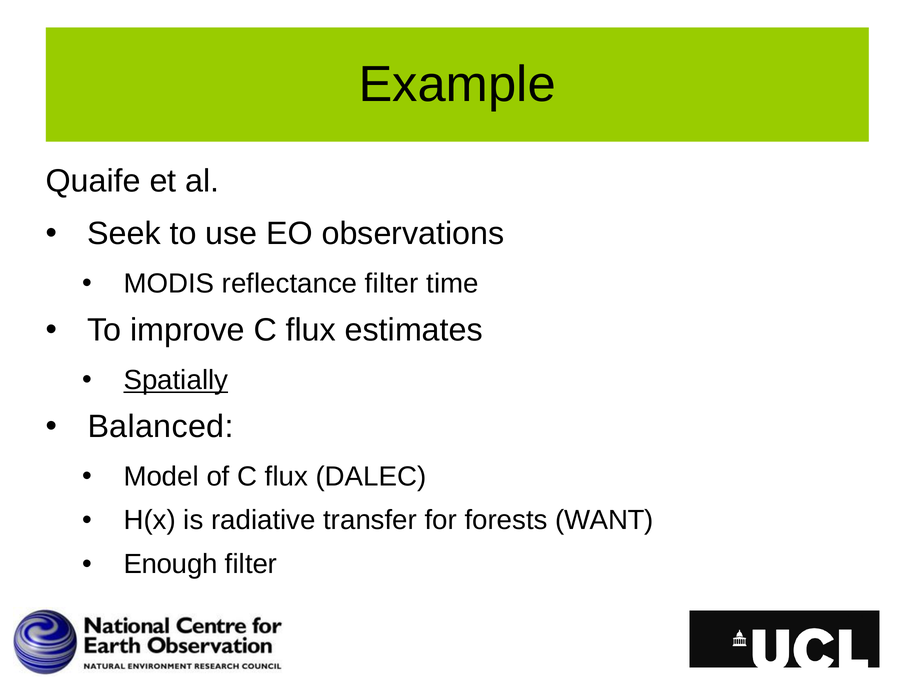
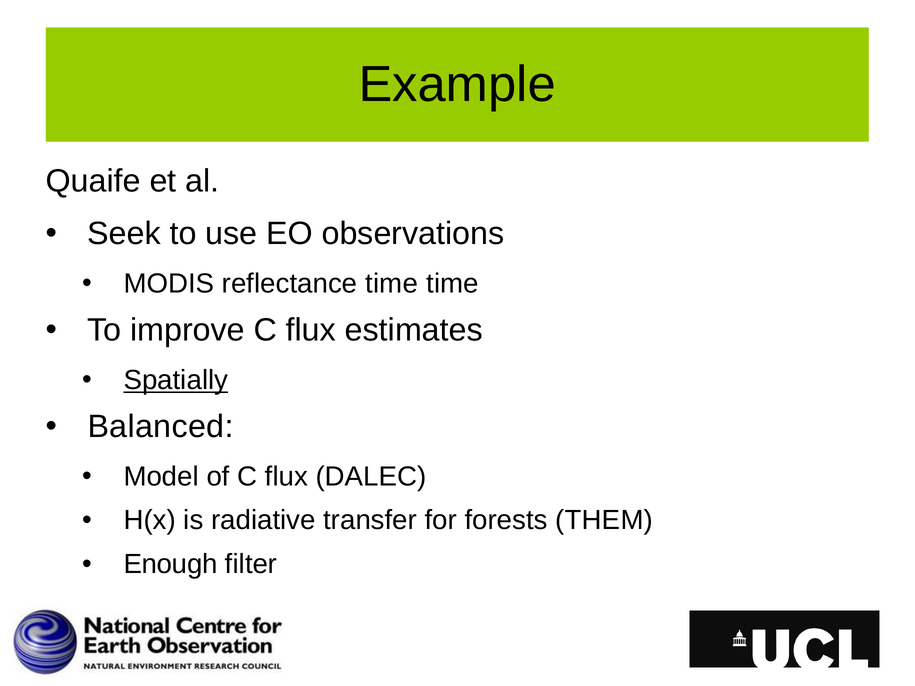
reflectance filter: filter -> time (392, 284)
WANT: WANT -> THEM (604, 520)
